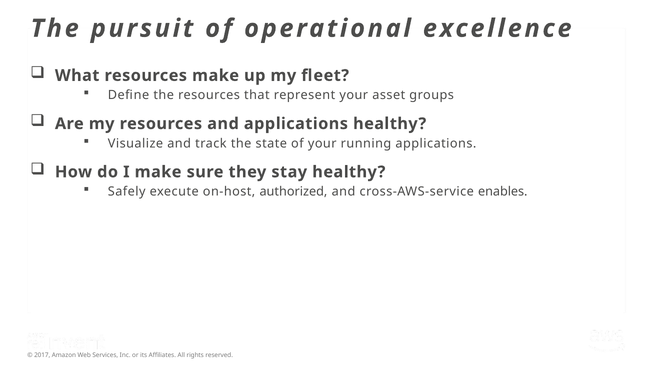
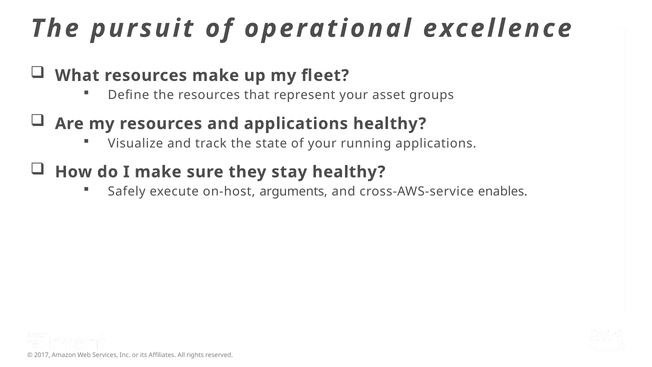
authorized: authorized -> arguments (293, 191)
